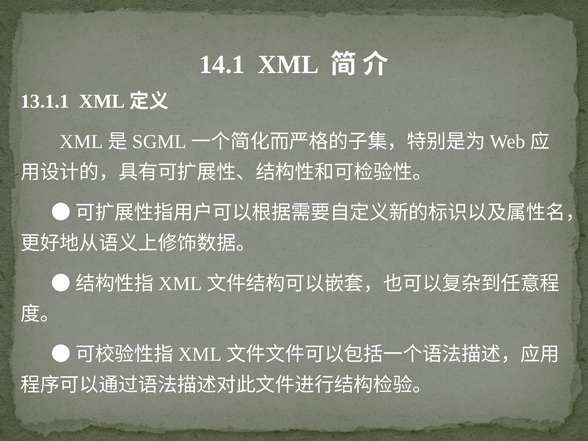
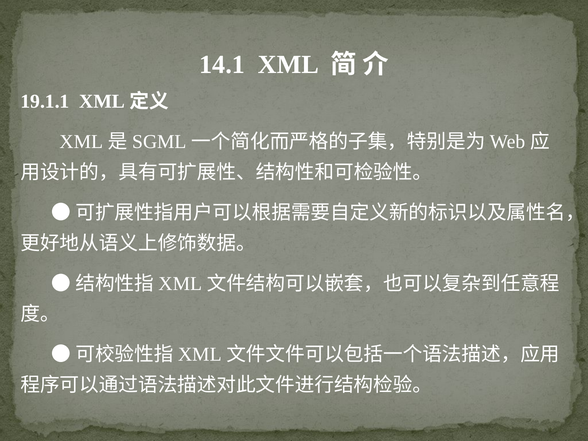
13.1.1: 13.1.1 -> 19.1.1 (45, 101)
